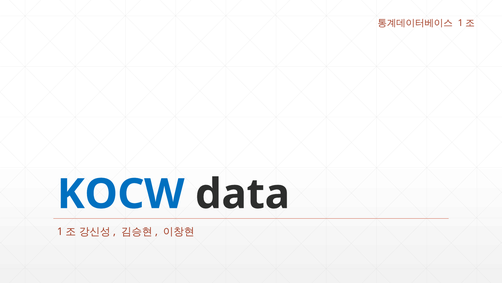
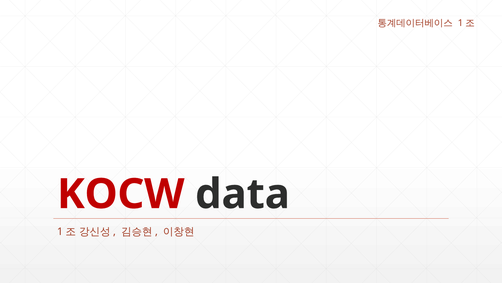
KOCW colour: blue -> red (121, 194)
